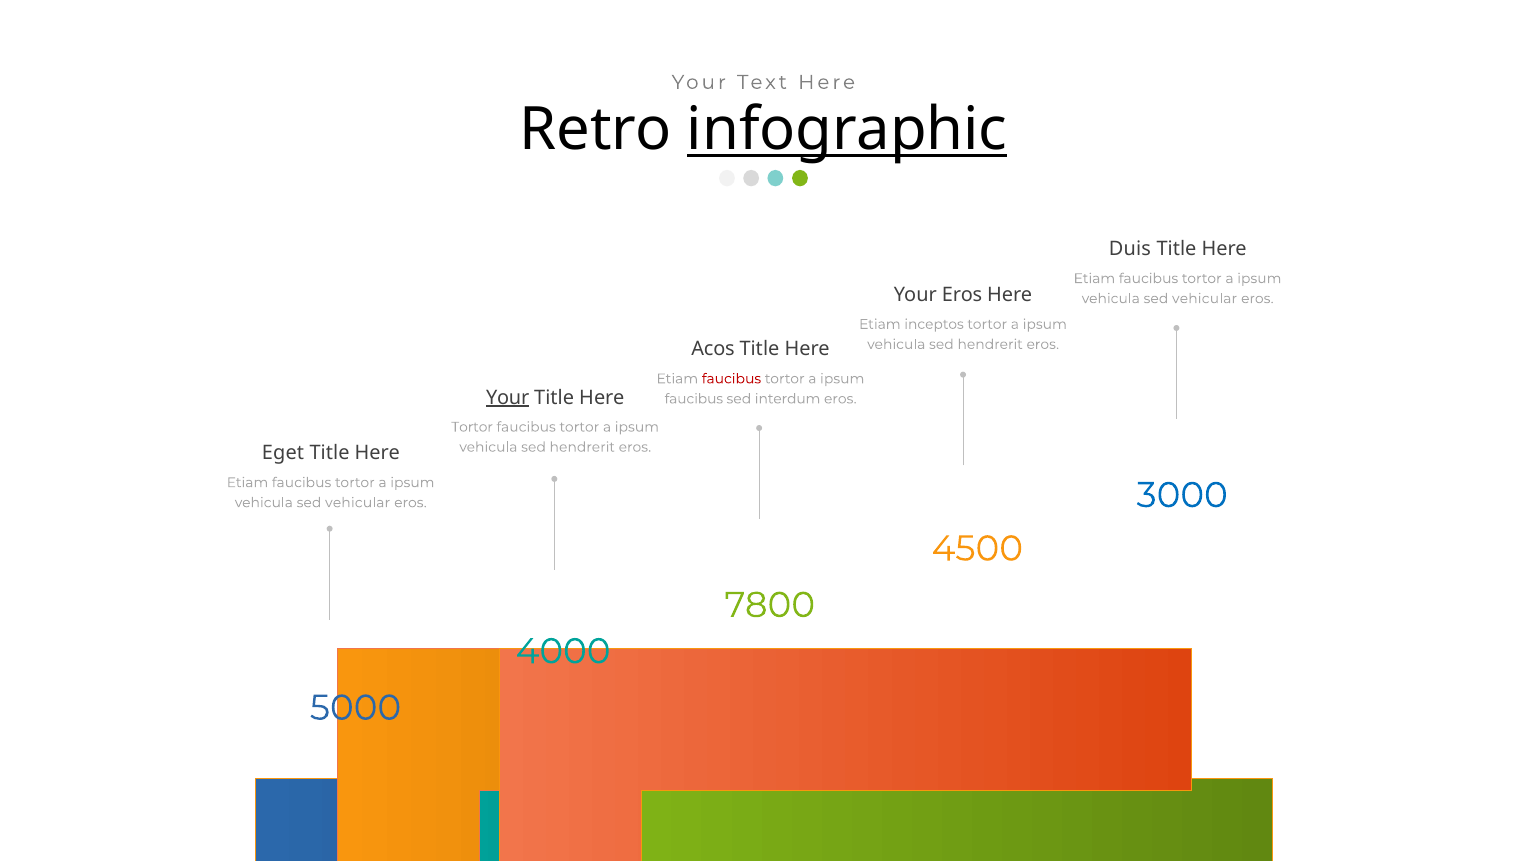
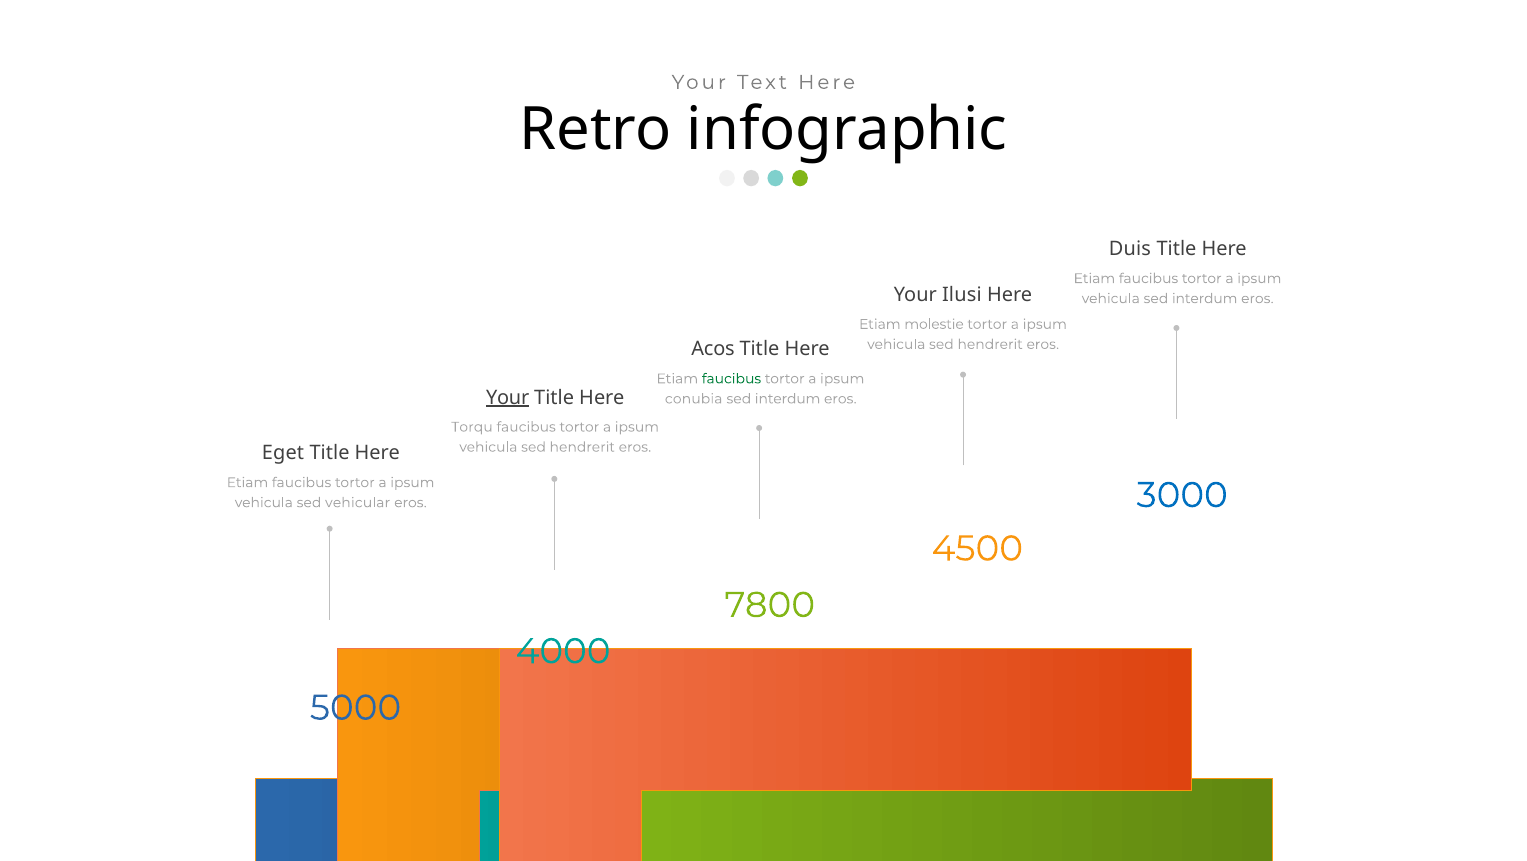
infographic underline: present -> none (847, 130)
Your Eros: Eros -> Ilusi (962, 294)
vehicular: vehicular -> interdum (1205, 298)
inceptos: inceptos -> molestie (934, 324)
faucibus colour: red -> green (731, 378)
faucibus: faucibus -> conubia (694, 398)
Tortor: Tortor -> Torqu (472, 427)
